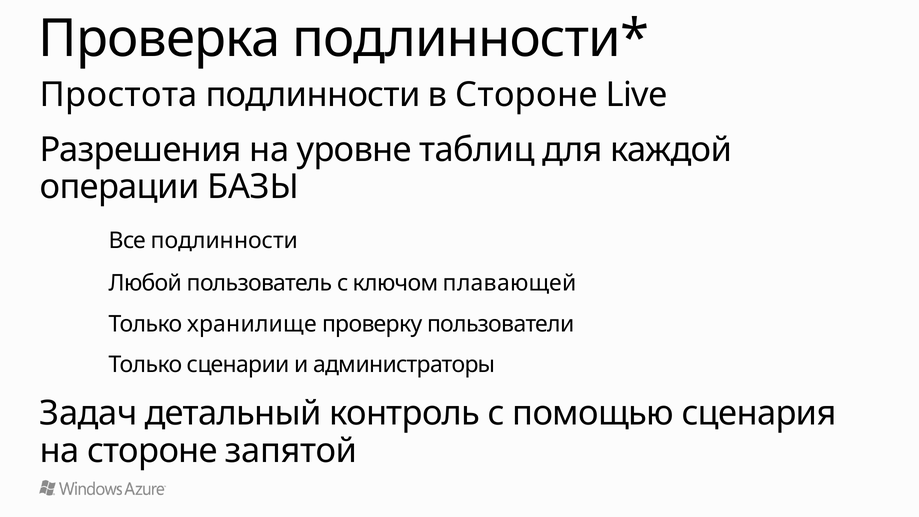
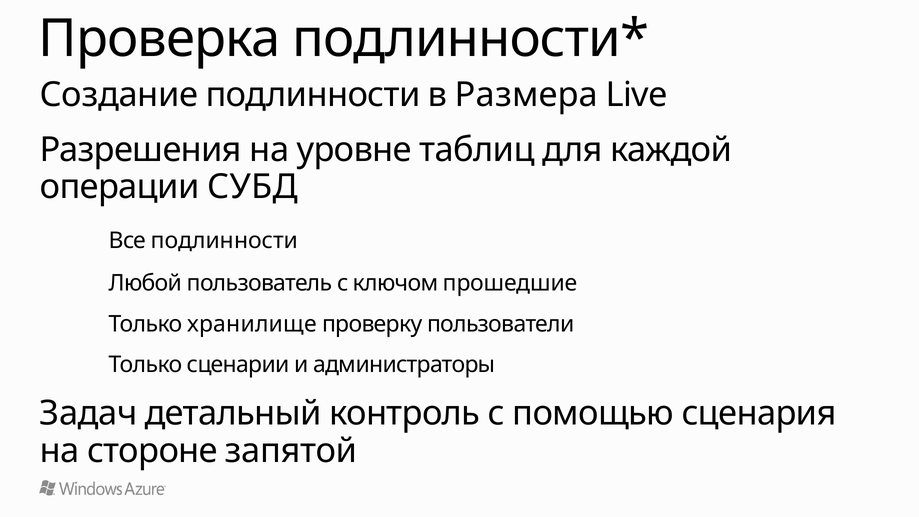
Простота: Простота -> Создание (119, 95)
в Стороне: Стороне -> Размера (527, 95)
БАЗЫ: БАЗЫ -> СУБД (253, 187)
плавающей: плавающей -> прошедшие (510, 283)
